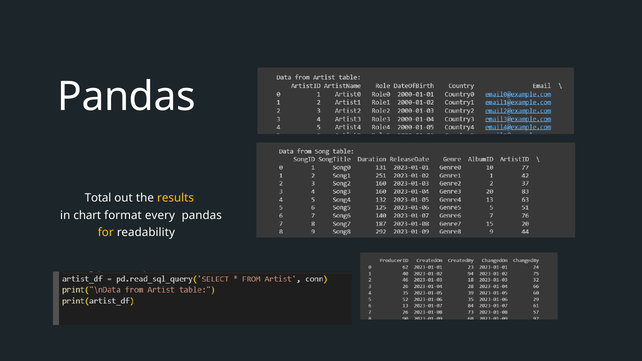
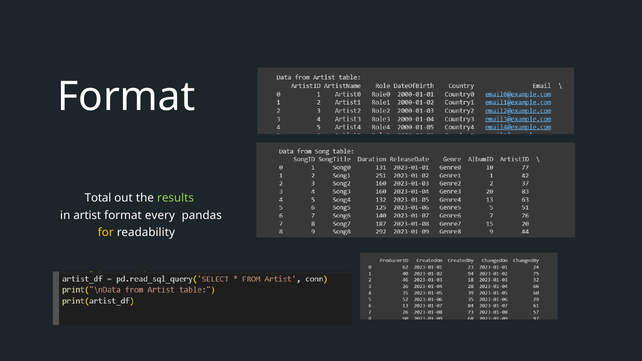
Pandas: Pandas -> Format (126, 97)
results colour: yellow -> light green (176, 198)
chart: chart -> artist (87, 215)
